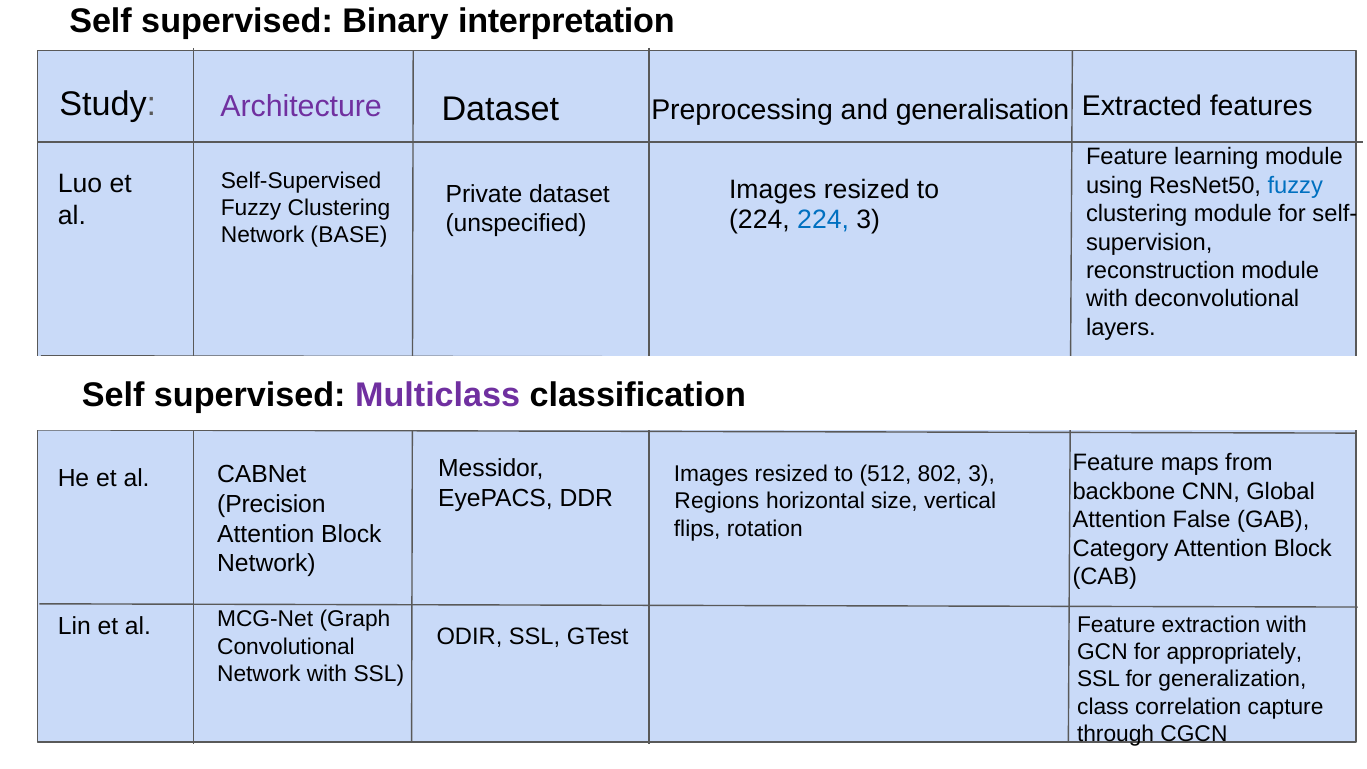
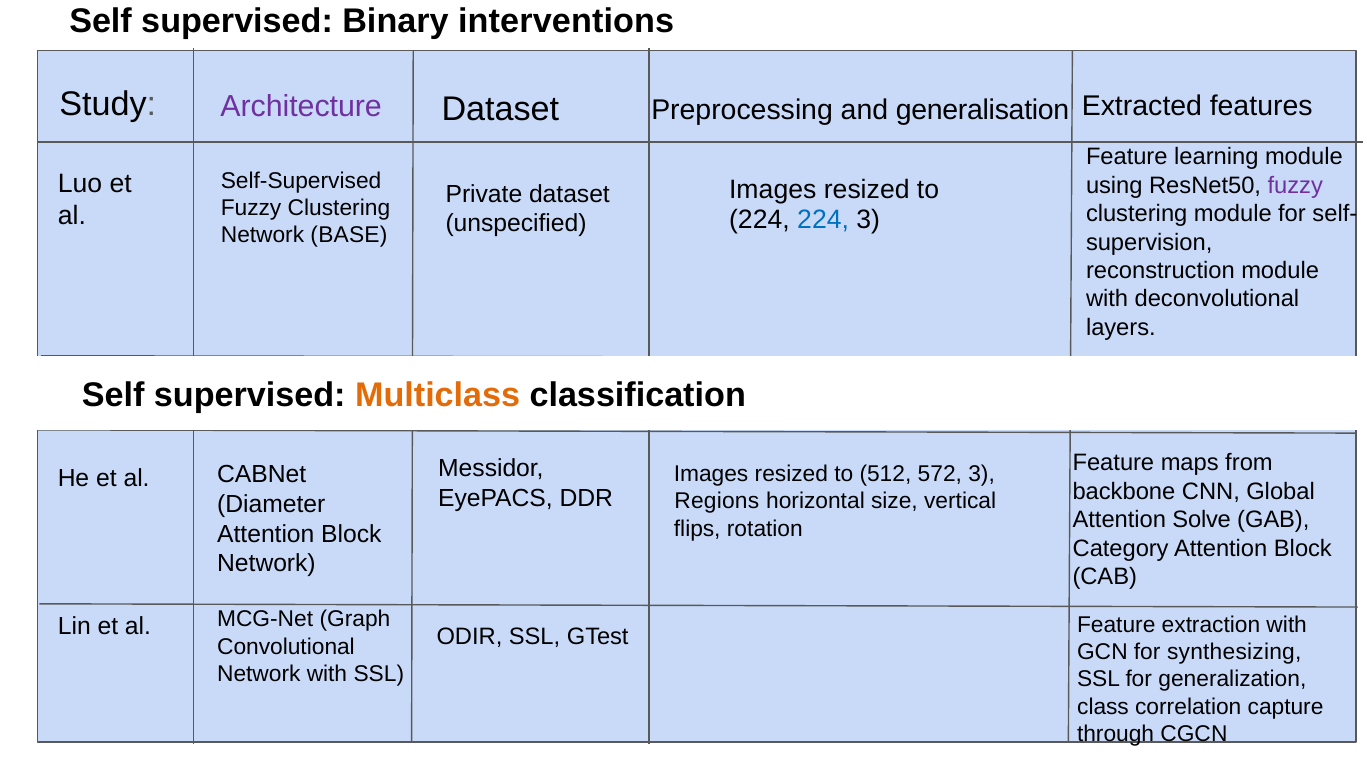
interpretation: interpretation -> interventions (566, 21)
fuzzy colour: blue -> purple (1295, 185)
Multiclass colour: purple -> orange (438, 395)
802: 802 -> 572 (940, 474)
Precision: Precision -> Diameter (271, 504)
False: False -> Solve (1202, 520)
appropriately: appropriately -> synthesizing (1234, 652)
